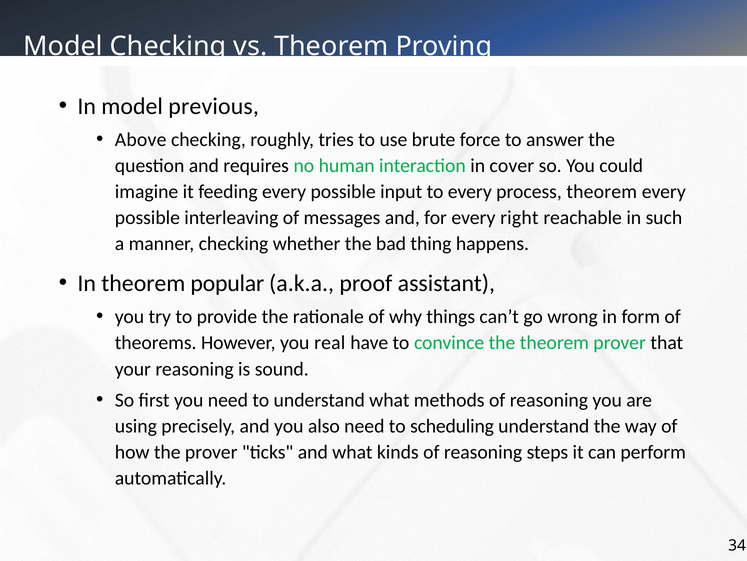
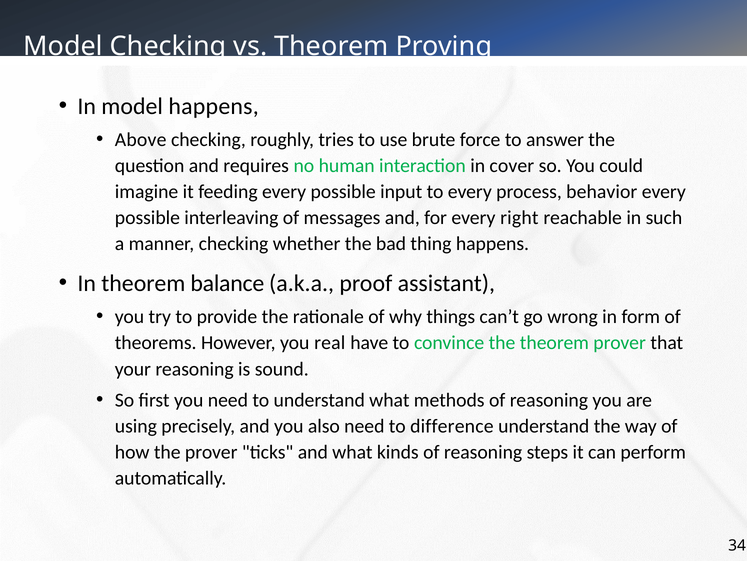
model previous: previous -> happens (214, 106)
process theorem: theorem -> behavior (602, 191)
popular: popular -> balance (227, 283)
scheduling: scheduling -> difference (452, 426)
